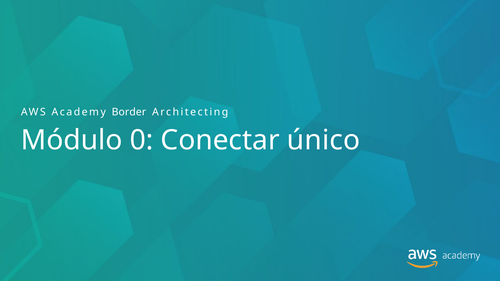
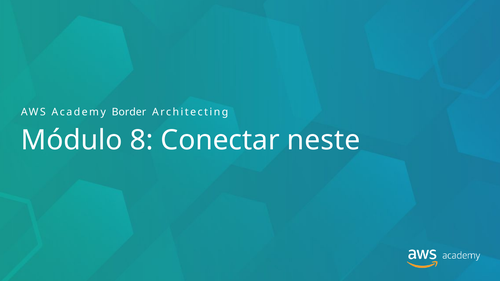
0: 0 -> 8 (142, 140)
único: único -> neste (324, 140)
